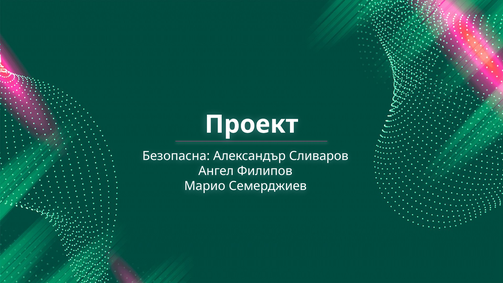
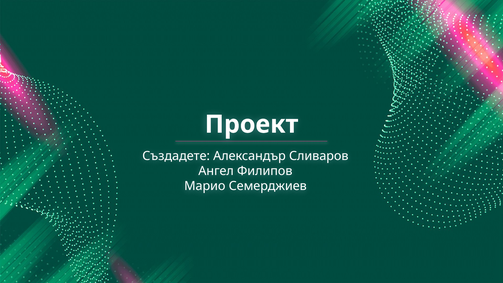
Безопасна: Безопасна -> Създадете (176, 156)
